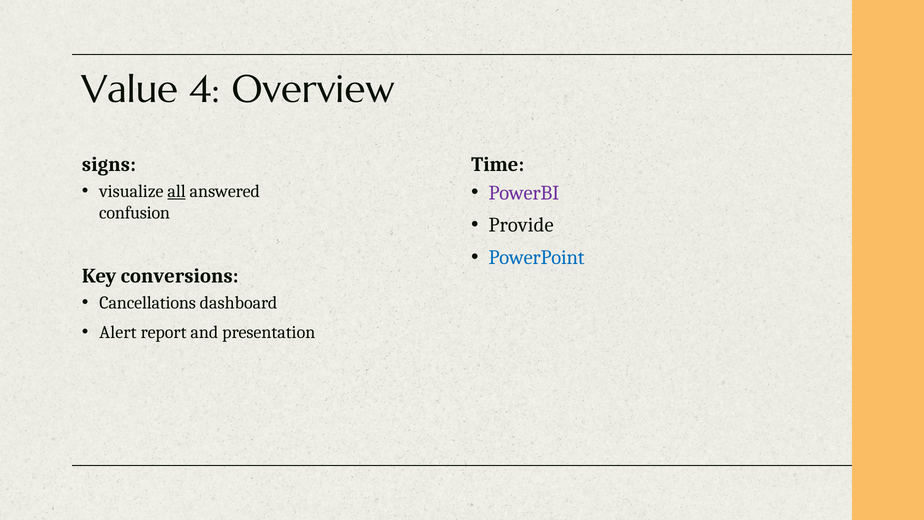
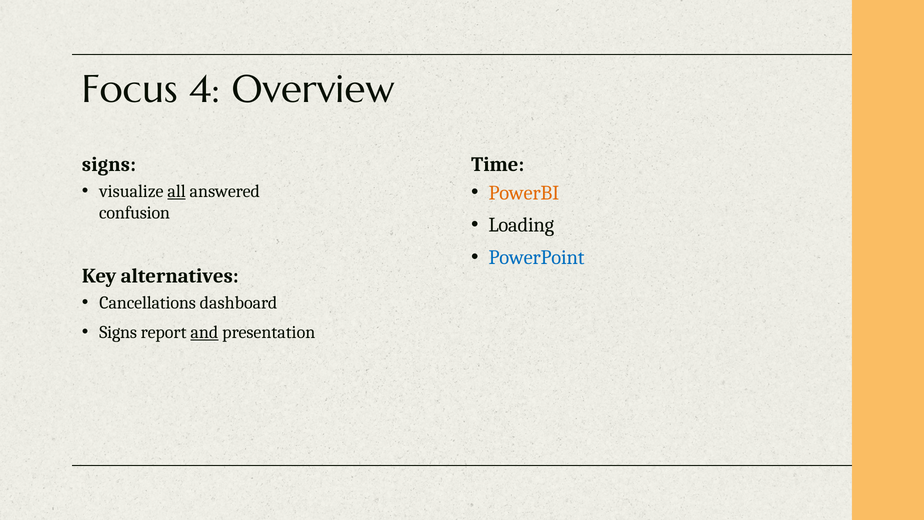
Value: Value -> Focus (130, 90)
PowerBI colour: purple -> orange (524, 193)
Provide: Provide -> Loading (521, 225)
conversions: conversions -> alternatives (180, 276)
Alert: Alert -> Signs (118, 332)
and underline: none -> present (204, 332)
